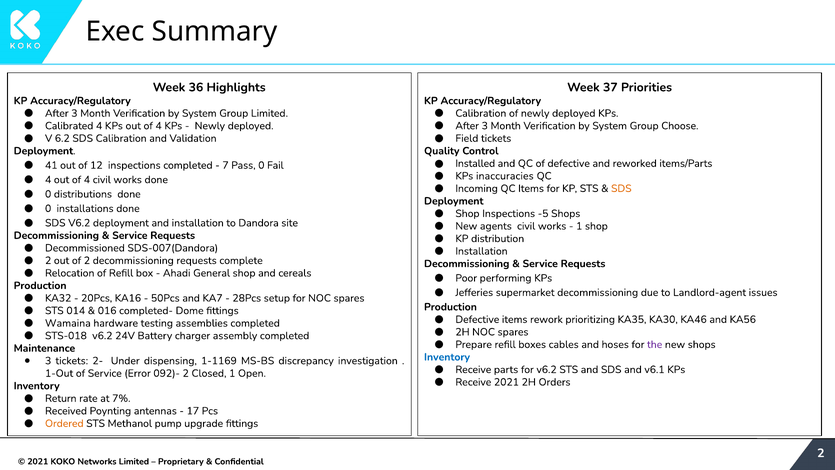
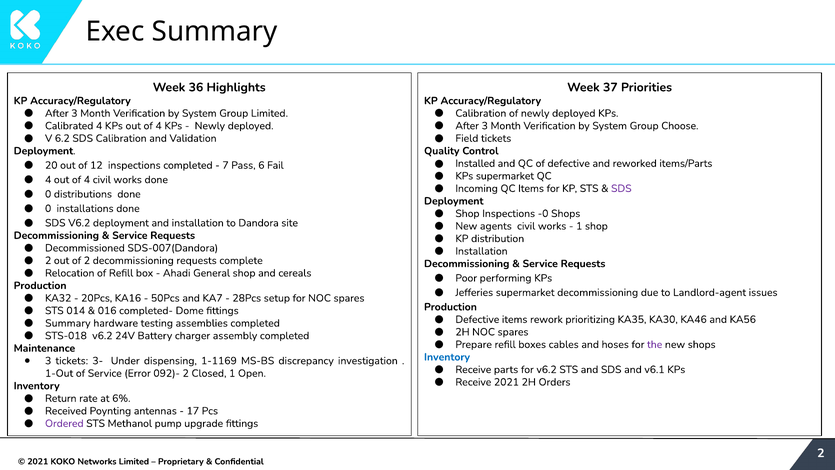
41: 41 -> 20 (51, 165)
Pass 0: 0 -> 6 (261, 165)
KPs inaccuracies: inaccuracies -> supermarket (505, 176)
SDS colour: orange -> purple (621, 188)
-5: -5 -> -0 (543, 213)
Wamaina: Wamaina -> Summary (68, 323)
2-: 2- -> 3- (98, 361)
7%: 7% -> 6% (121, 398)
Ordered colour: orange -> purple (64, 423)
